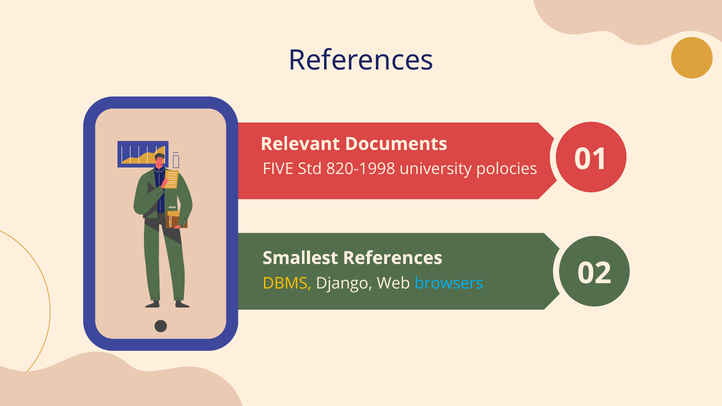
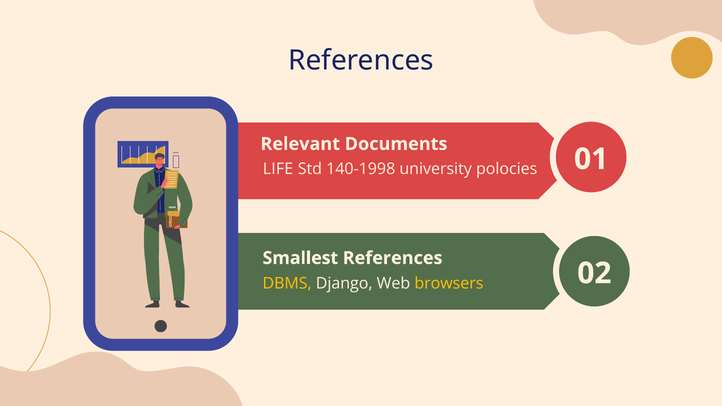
FIVE: FIVE -> LIFE (278, 169)
820-1998: 820-1998 -> 140-1998 (361, 169)
browsers colour: light blue -> yellow (449, 284)
